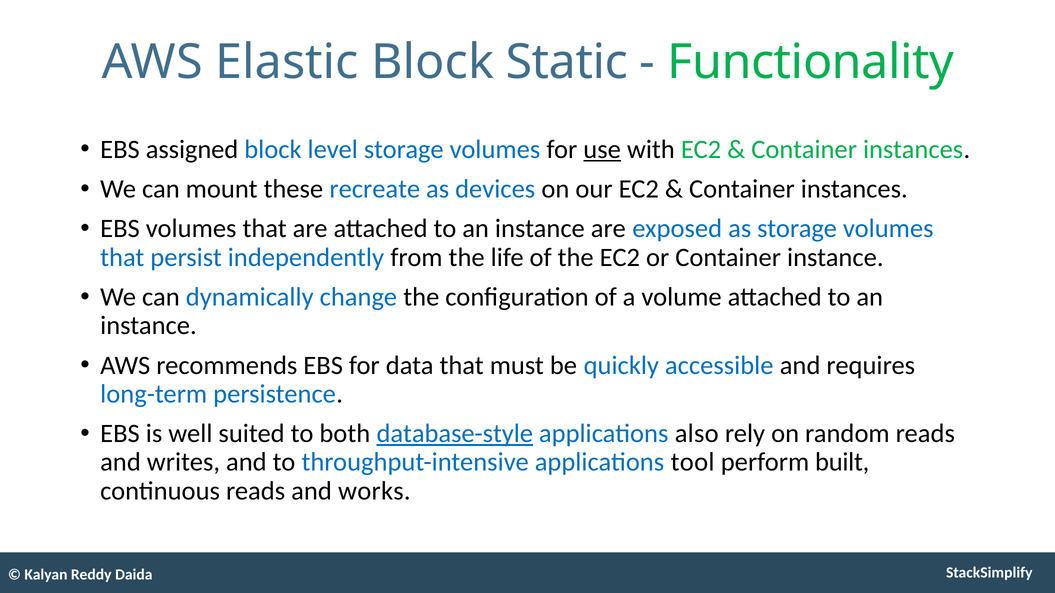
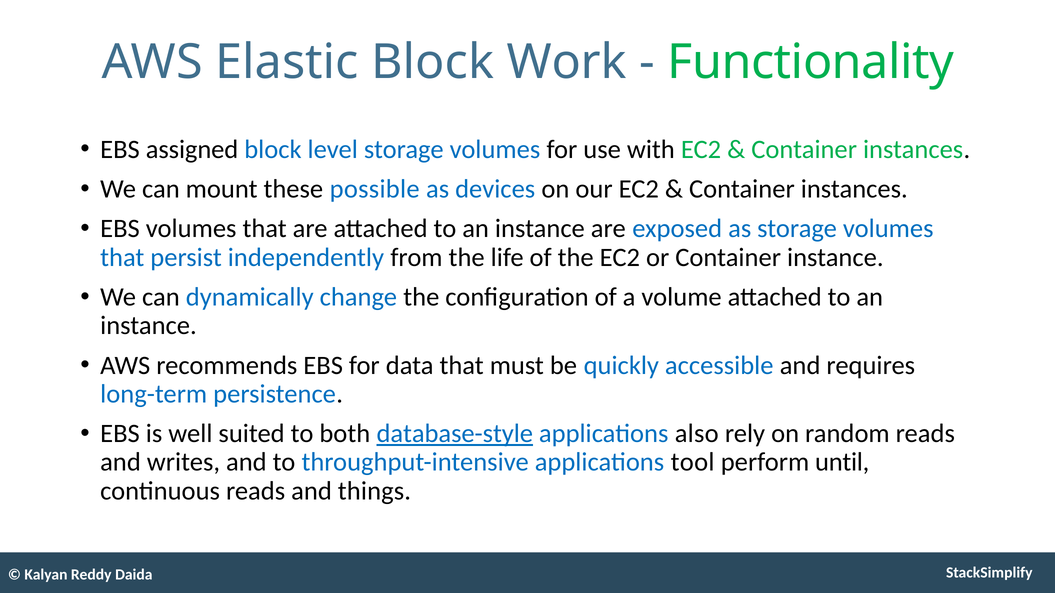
Static: Static -> Work (567, 62)
use underline: present -> none (602, 149)
recreate: recreate -> possible (375, 189)
built: built -> until (842, 463)
works: works -> things (374, 491)
